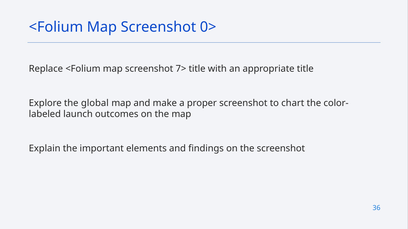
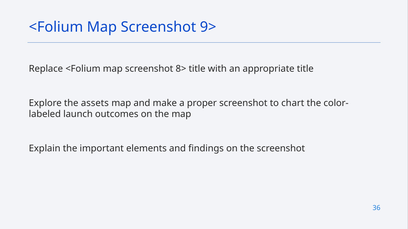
0>: 0> -> 9> (208, 27)
7>: 7> -> 8> (181, 69)
global: global -> assets (95, 103)
